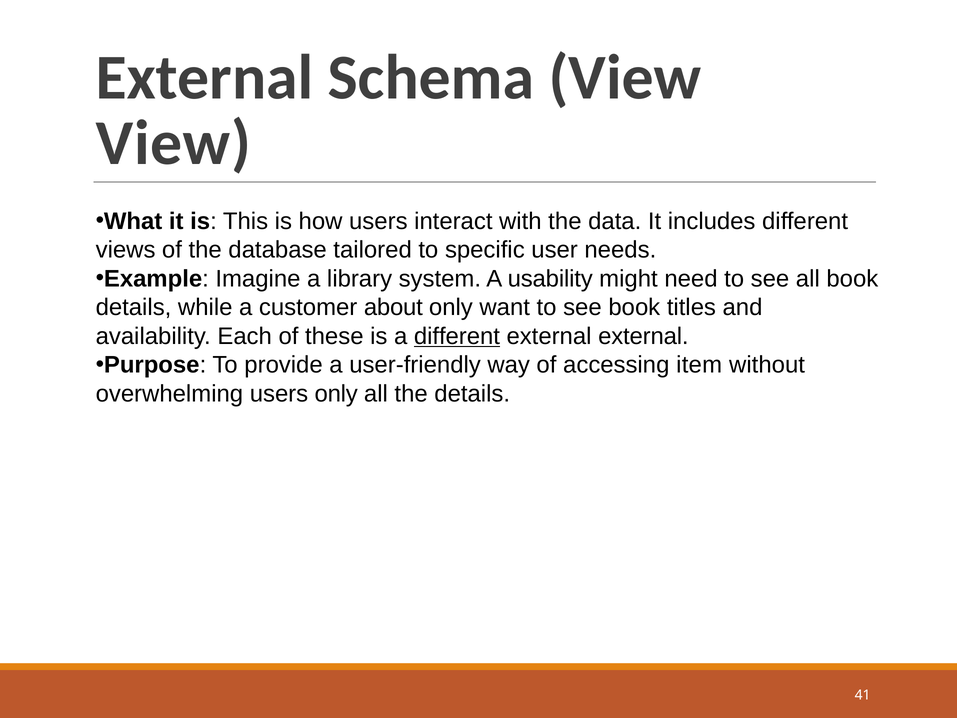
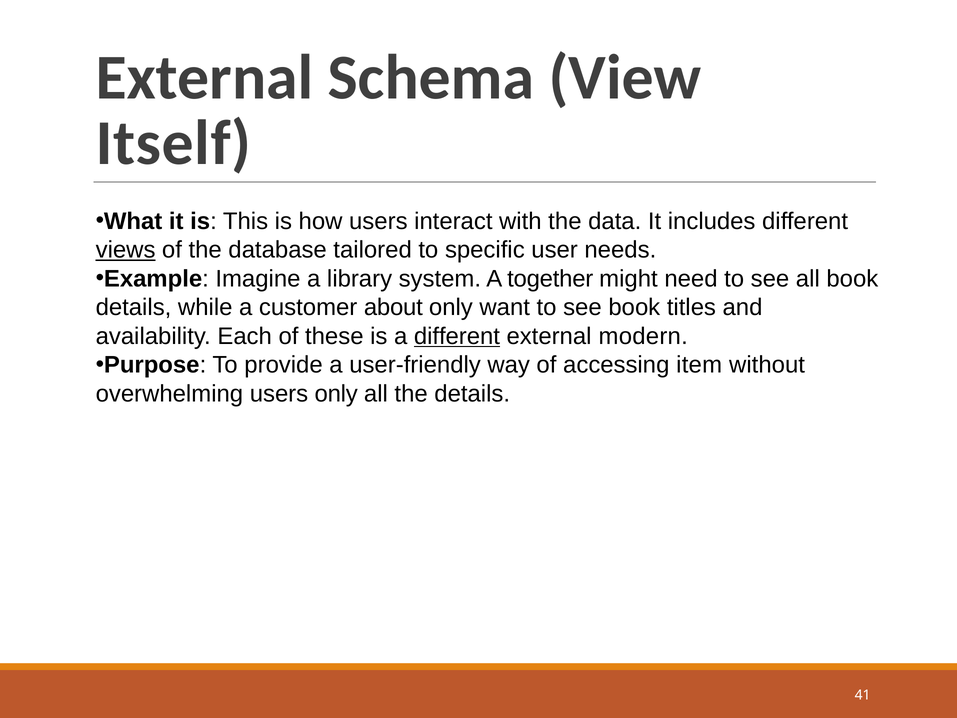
View: View -> Itself (173, 143)
views underline: none -> present (126, 250)
usability: usability -> together (550, 279)
external external: external -> modern (643, 336)
